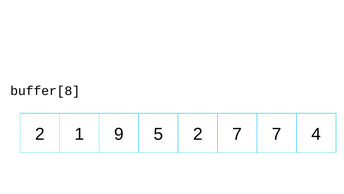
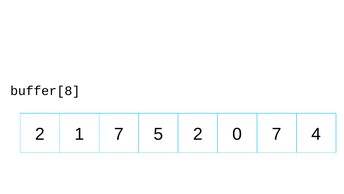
1 9: 9 -> 7 (119, 134)
2 7: 7 -> 0 (237, 134)
